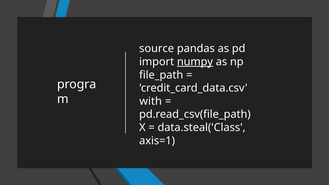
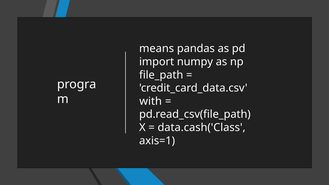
source: source -> means (157, 49)
numpy underline: present -> none (195, 62)
data.steal('Class: data.steal('Class -> data.cash('Class (202, 128)
